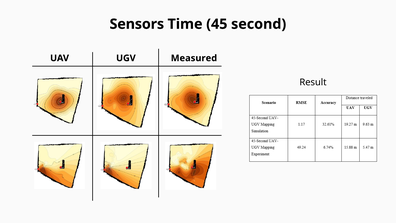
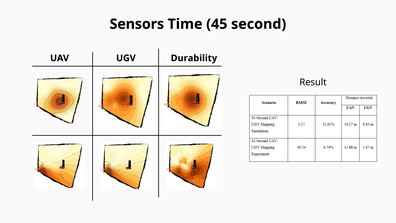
Measured: Measured -> Durability (194, 58)
